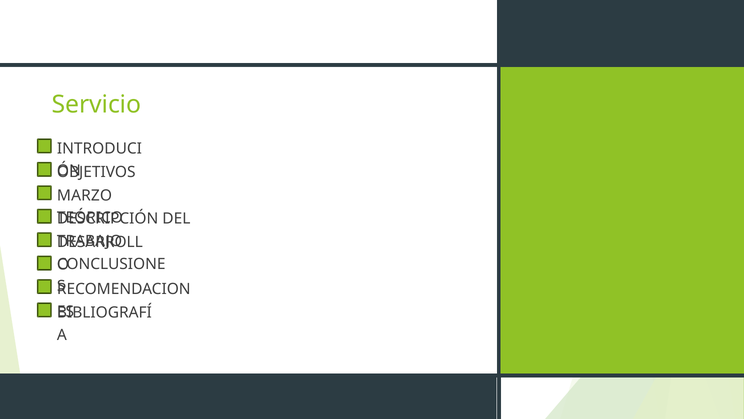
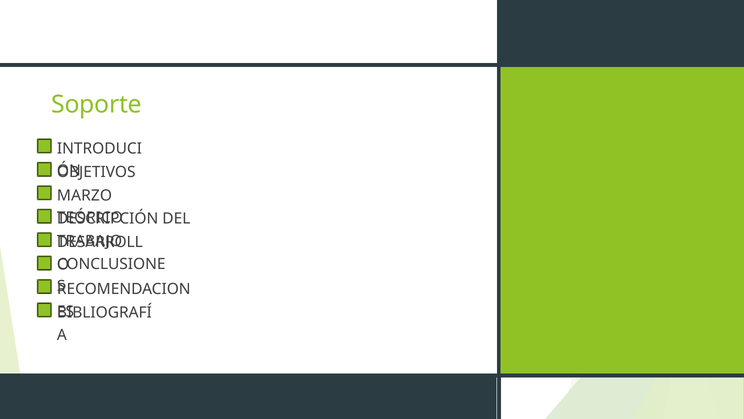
Servicio: Servicio -> Soporte (97, 104)
